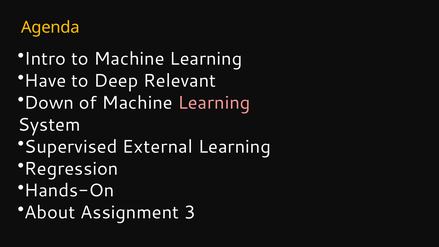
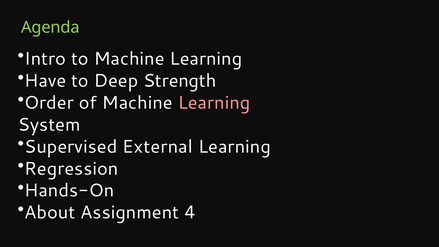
Agenda colour: yellow -> light green (50, 27)
Relevant: Relevant -> Strength (180, 81)
Down: Down -> Order (49, 103)
3: 3 -> 4 (190, 213)
